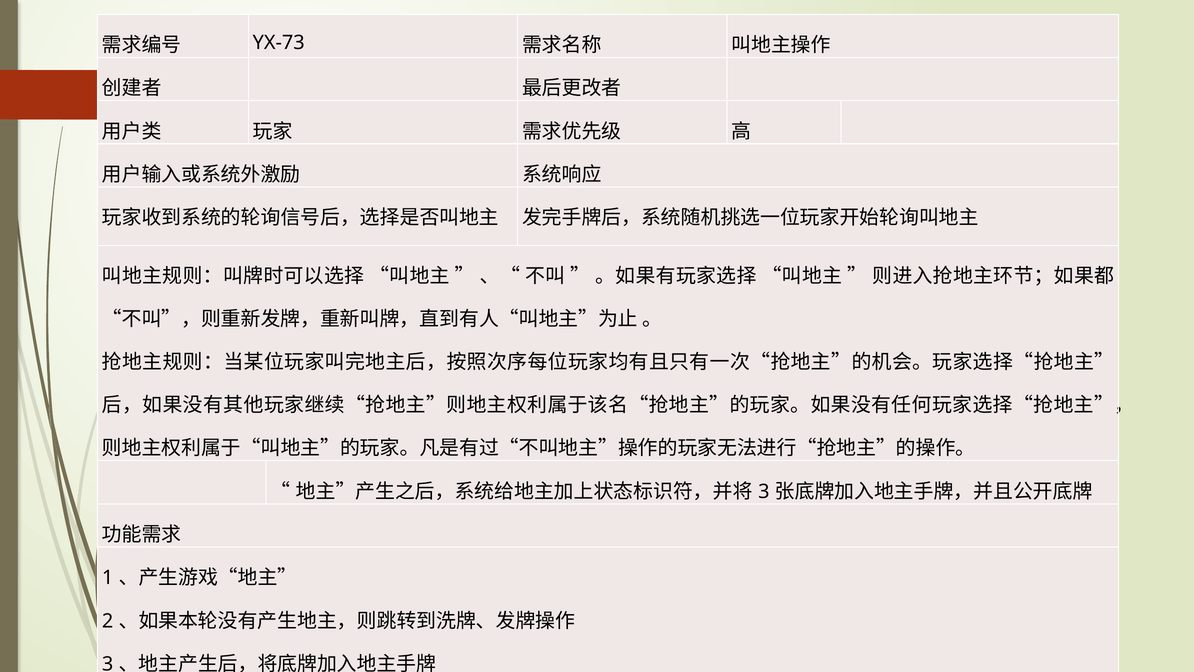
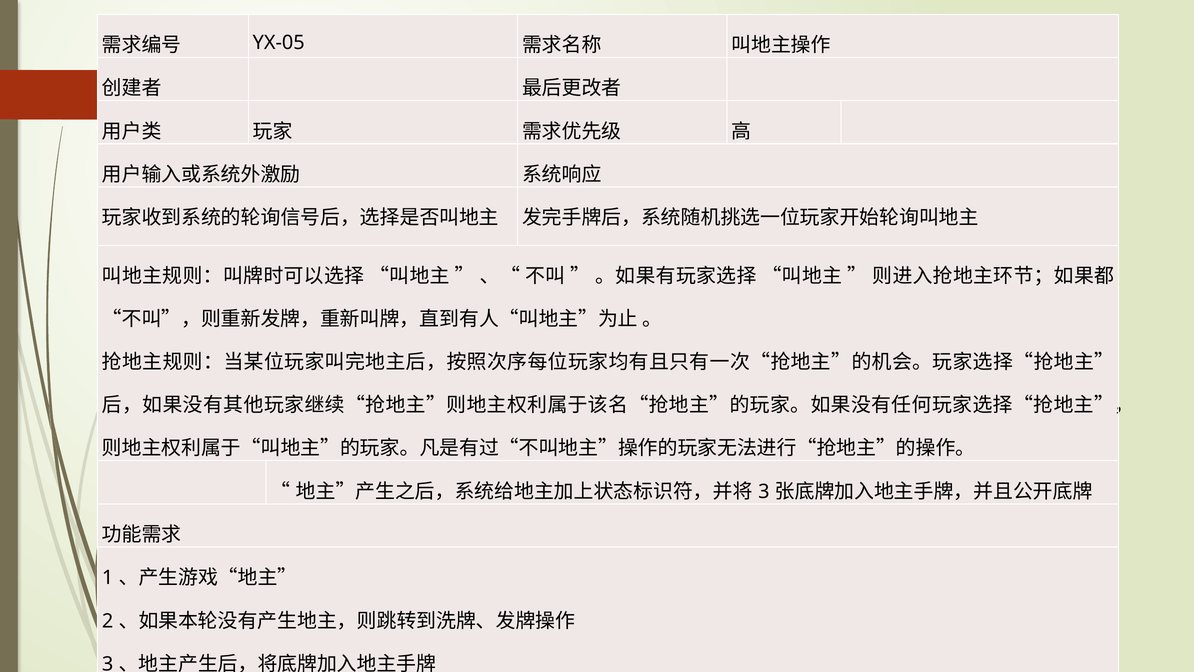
YX-73: YX-73 -> YX-05 (279, 43)
